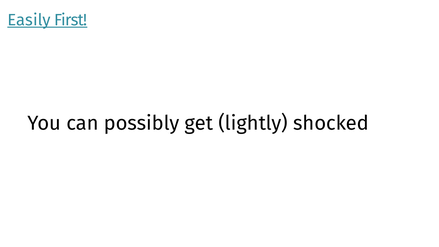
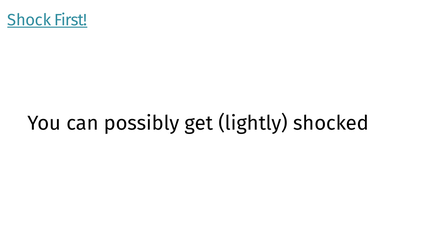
Easily: Easily -> Shock (29, 20)
